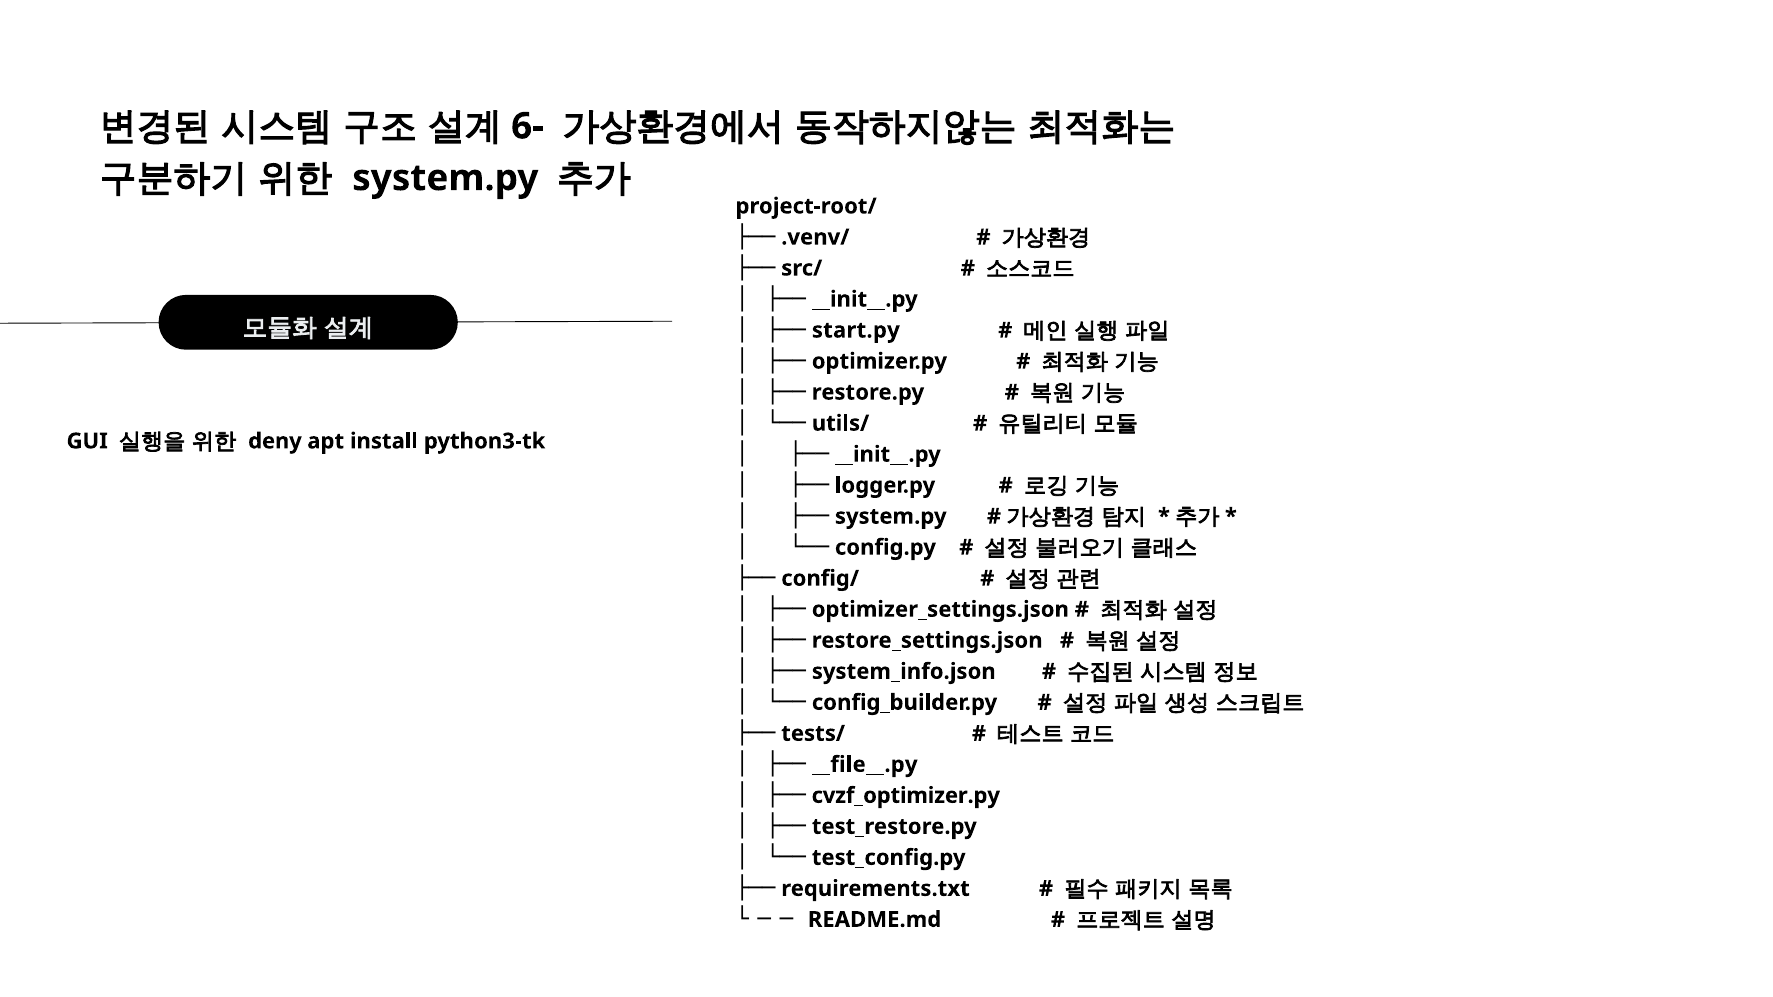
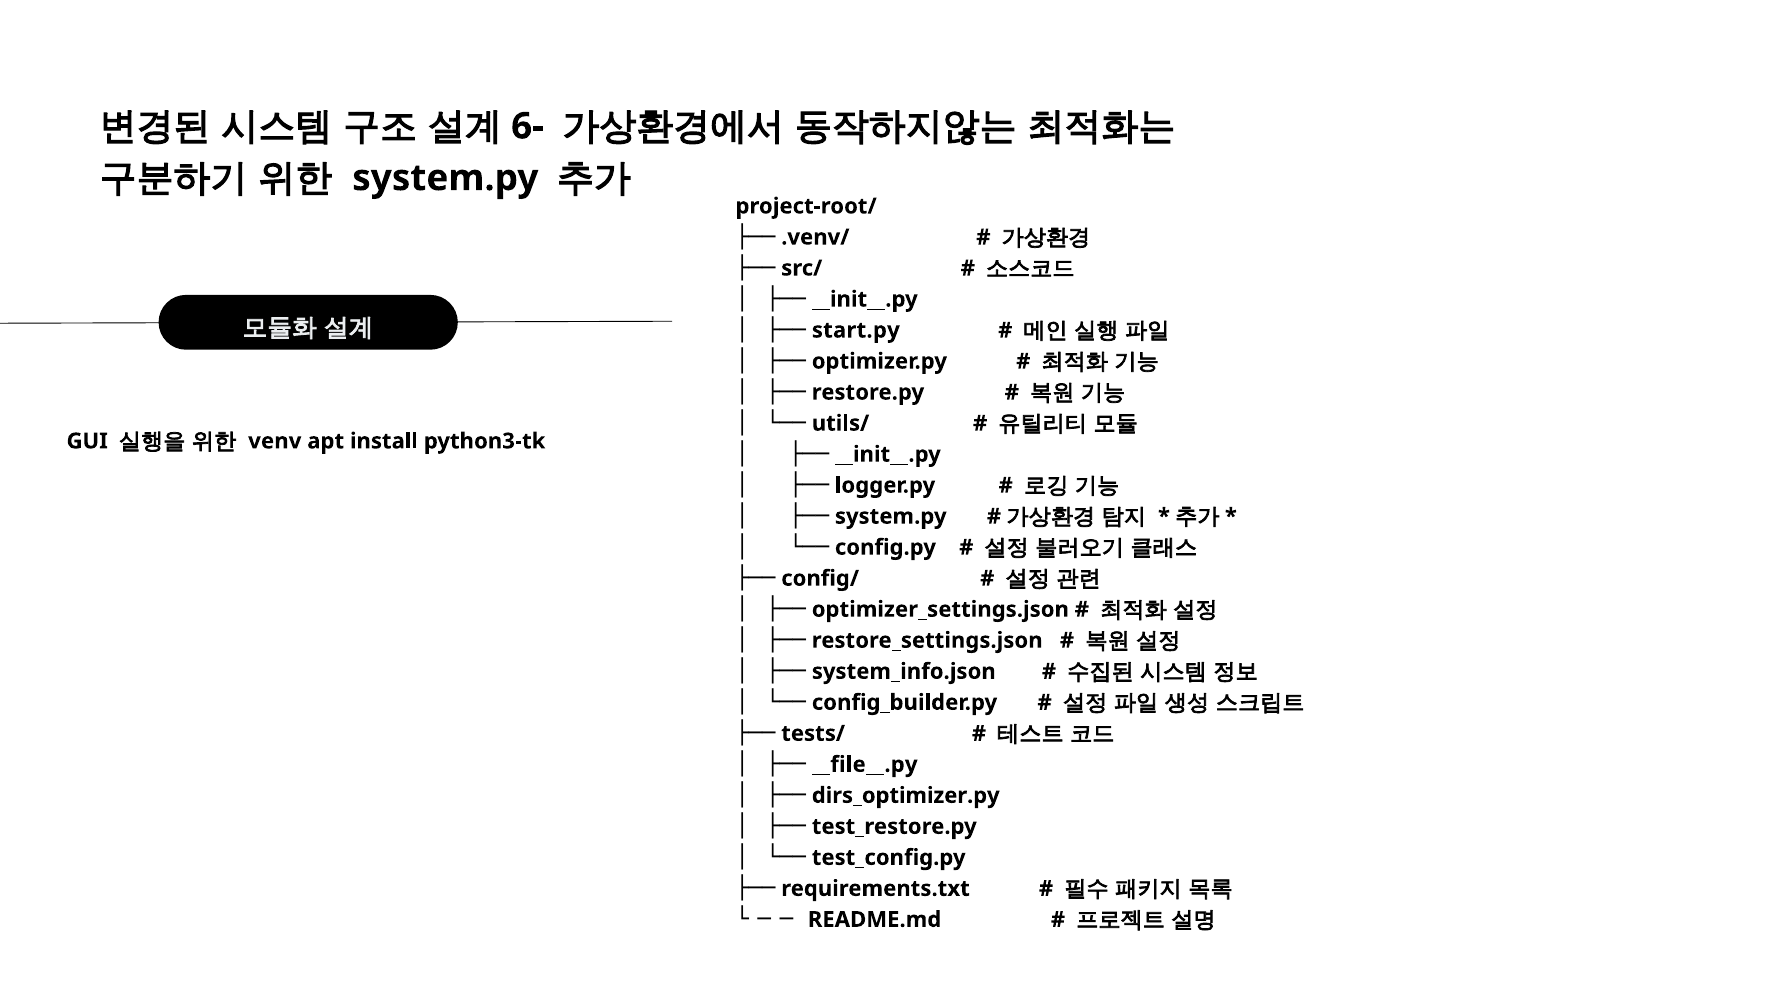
deny: deny -> venv (275, 441)
cvzf_optimizer.py: cvzf_optimizer.py -> dirs_optimizer.py (906, 796)
